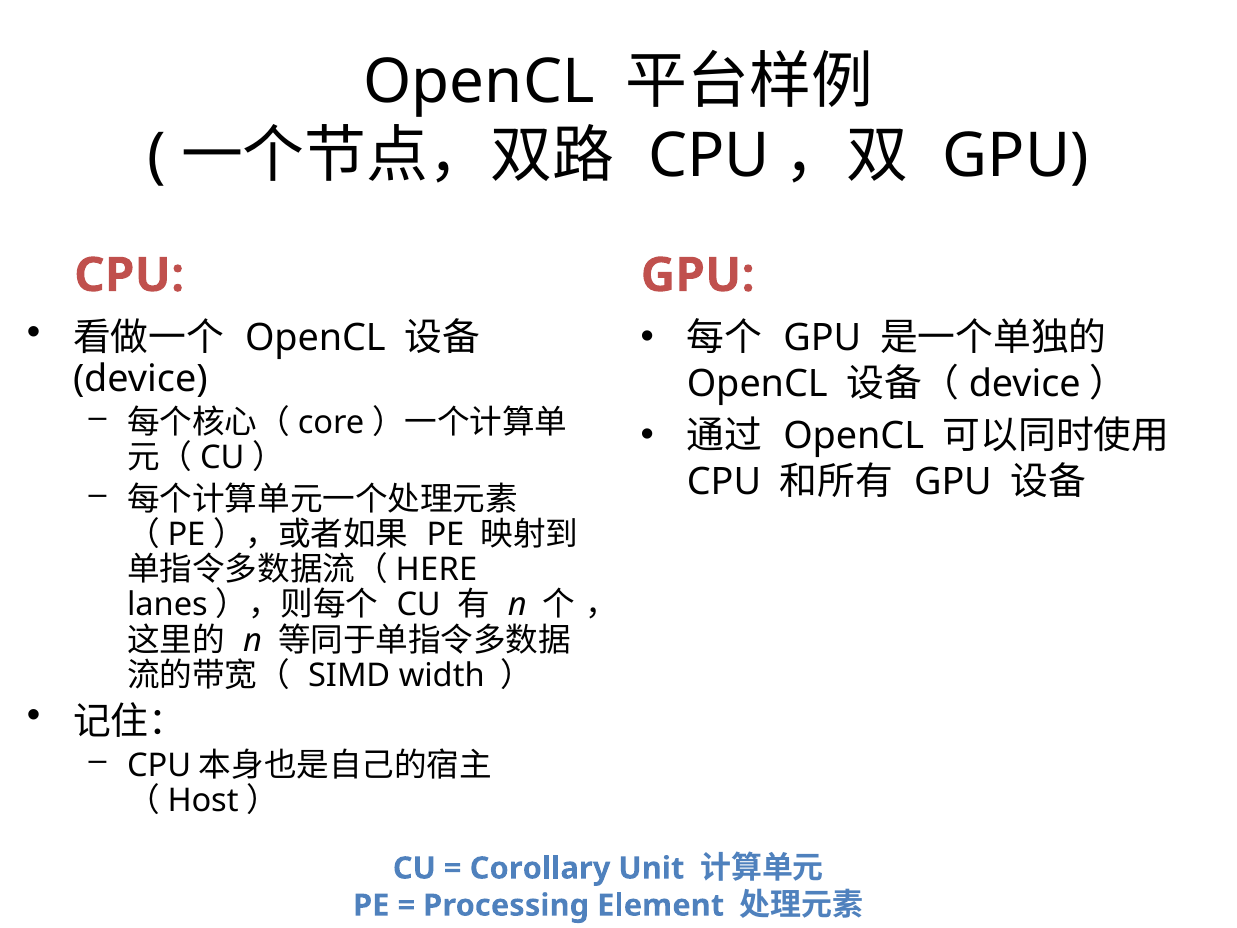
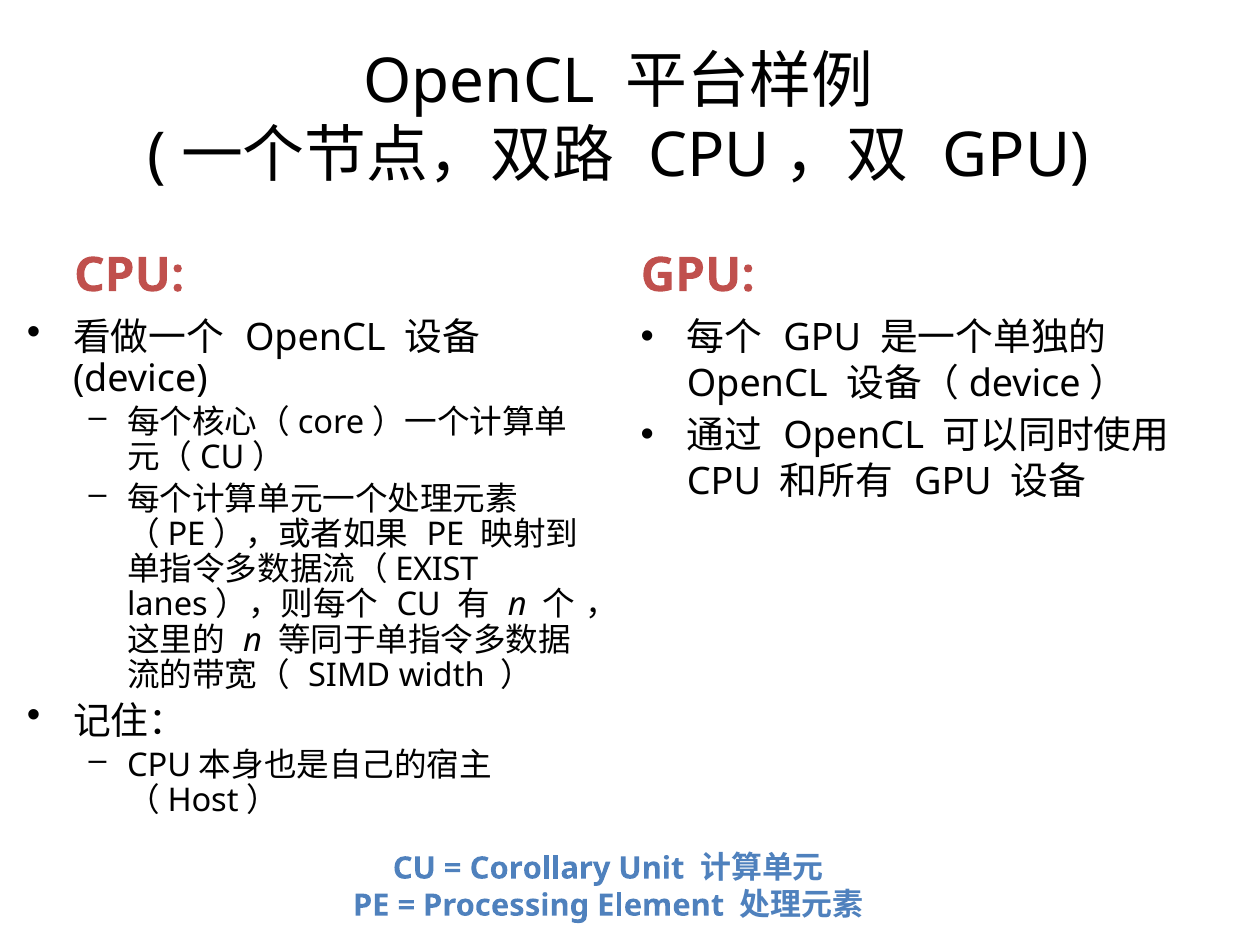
HERE: HERE -> EXIST (437, 570)
